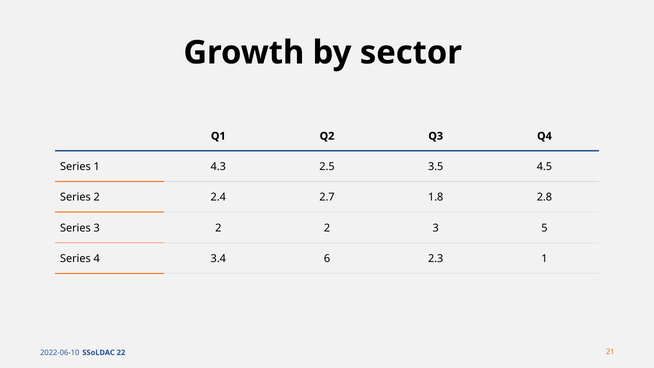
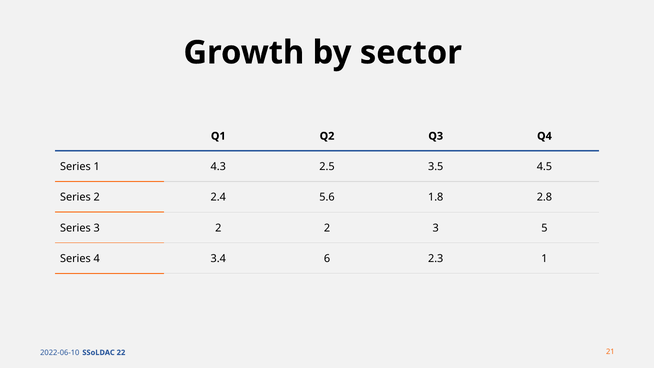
2.7: 2.7 -> 5.6 (327, 197)
